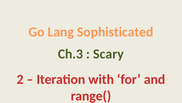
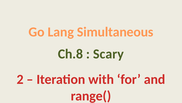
Sophisticated: Sophisticated -> Simultaneous (115, 32)
Ch.3: Ch.3 -> Ch.8 (70, 54)
